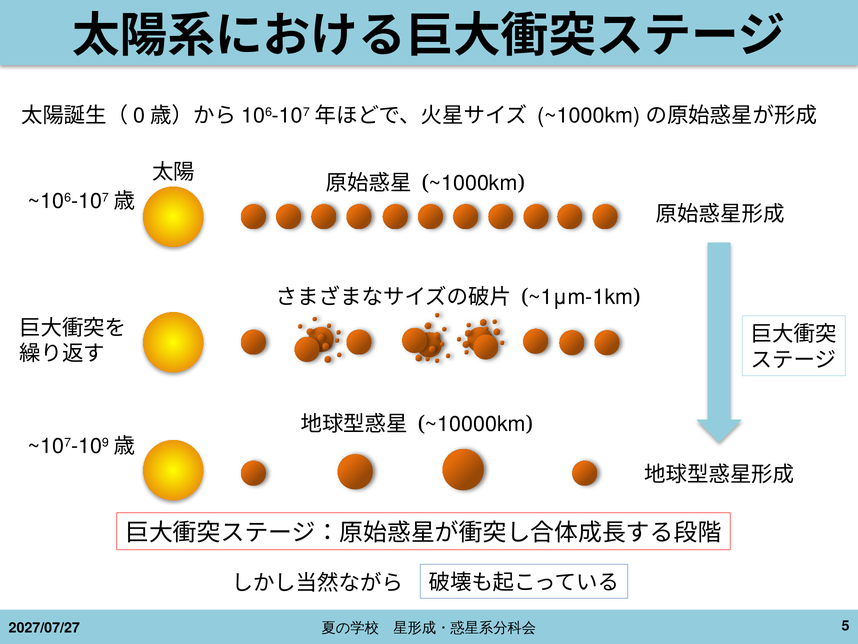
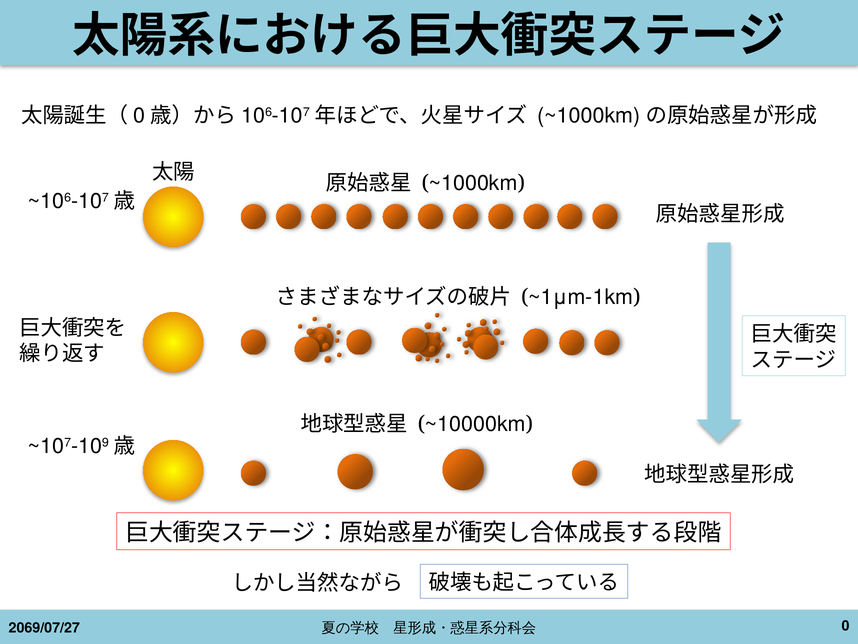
5: 5 -> 0 (846, 626)
2027/07/27: 2027/07/27 -> 2069/07/27 (44, 627)
